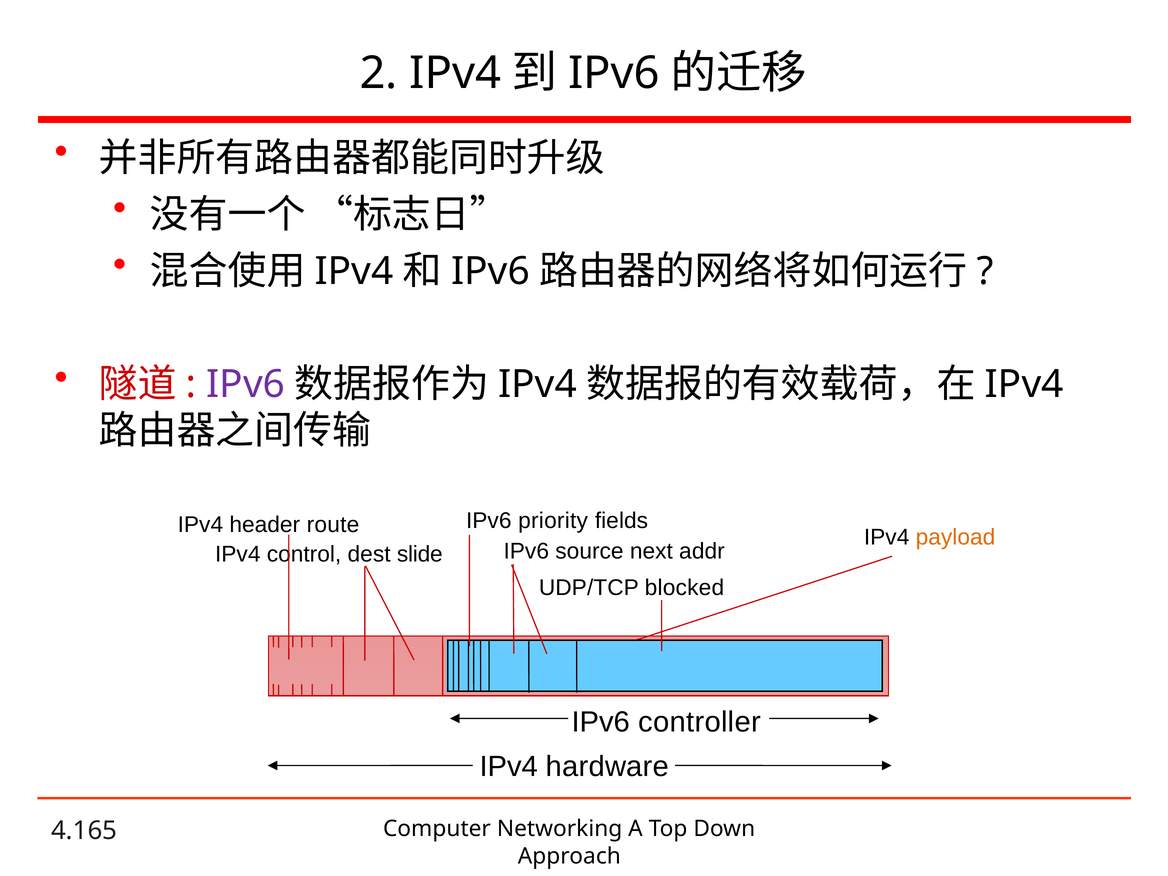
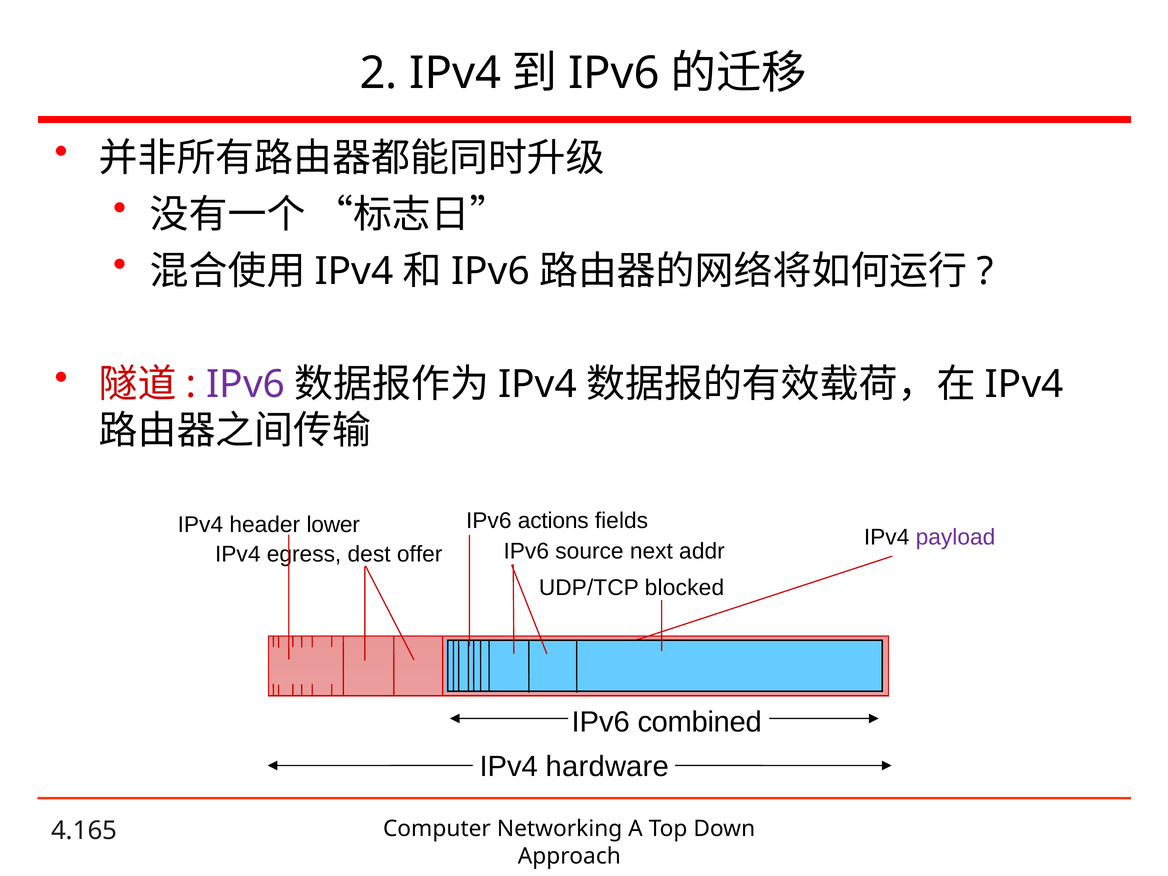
priority: priority -> actions (553, 521)
route: route -> lower (333, 525)
payload colour: orange -> purple (955, 537)
control: control -> egress (304, 554)
slide: slide -> offer (420, 554)
controller: controller -> combined (700, 722)
